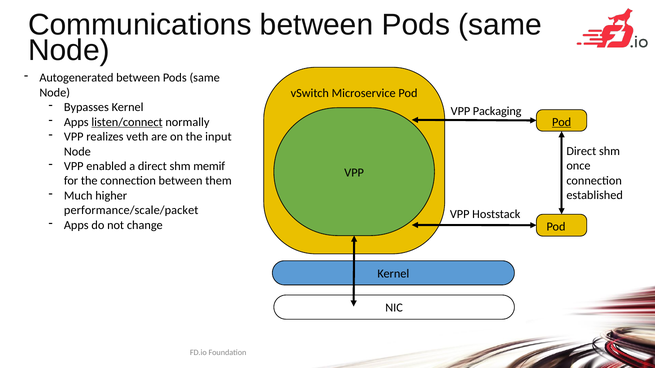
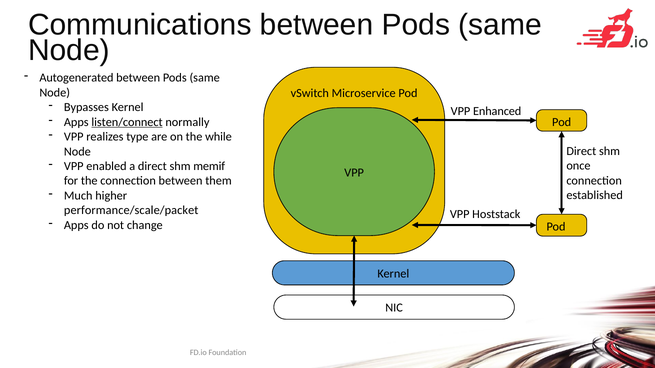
Packaging: Packaging -> Enhanced (497, 111)
Pod underline: present -> none (562, 122)
veth: veth -> type (137, 137)
input: input -> while (218, 137)
